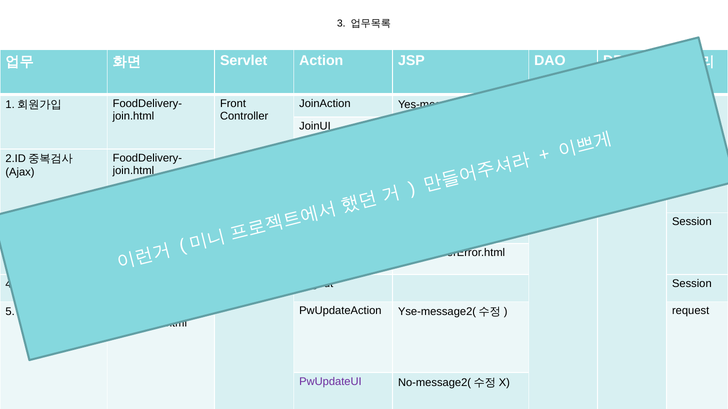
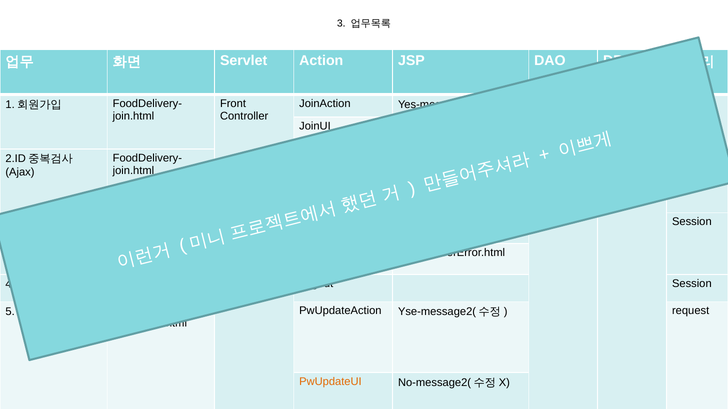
PwUpdateUI colour: purple -> orange (330, 382)
